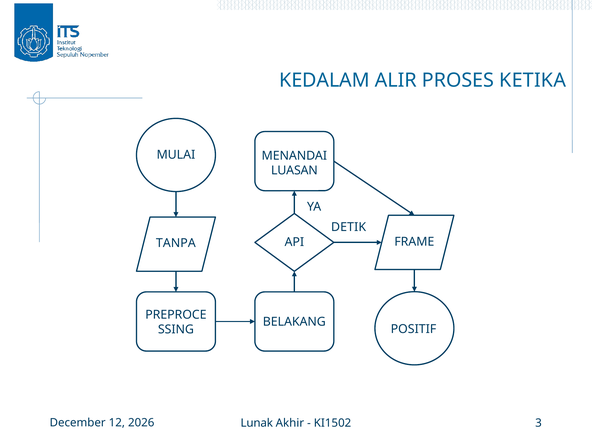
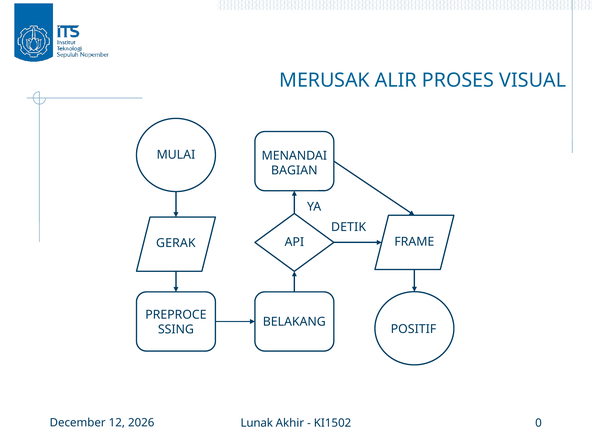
KEDALAM: KEDALAM -> MERUSAK (324, 80)
KETIKA: KETIKA -> VISUAL (533, 80)
LUASAN: LUASAN -> BAGIAN (294, 171)
TANPA: TANPA -> GERAK (176, 243)
3: 3 -> 0 (538, 423)
